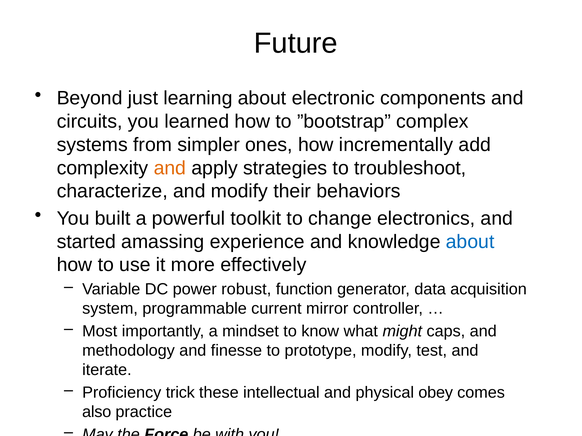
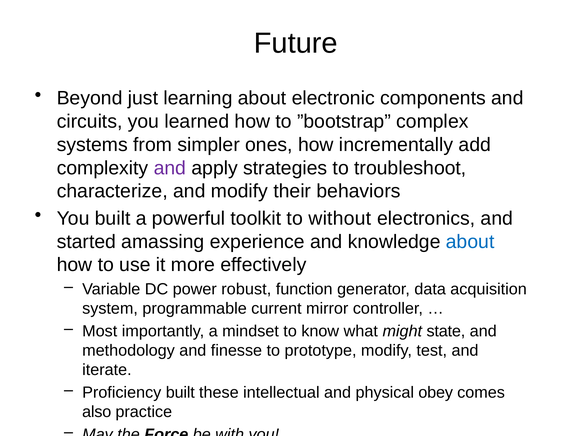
and colour: orange -> purple (170, 168)
change: change -> without (340, 219)
caps: caps -> state (446, 332)
Proficiency trick: trick -> built (180, 393)
